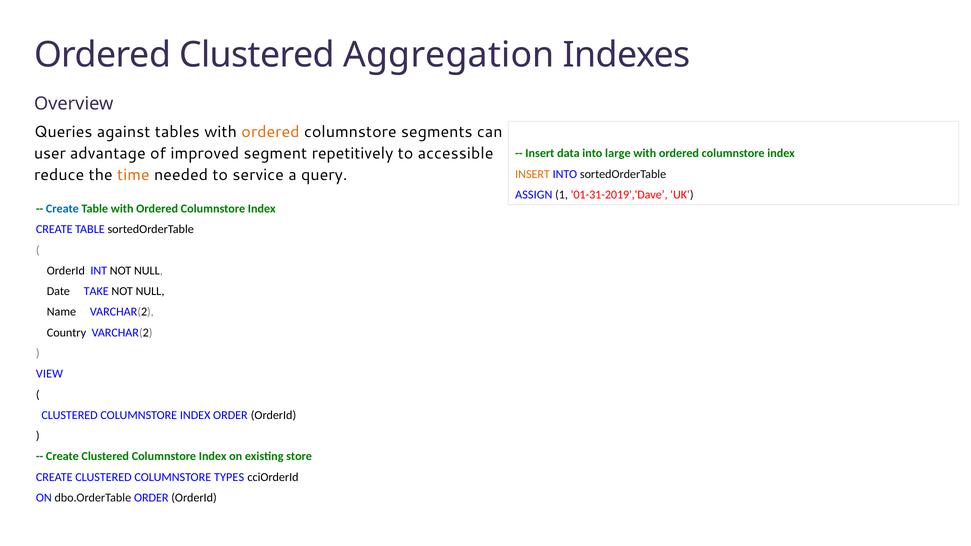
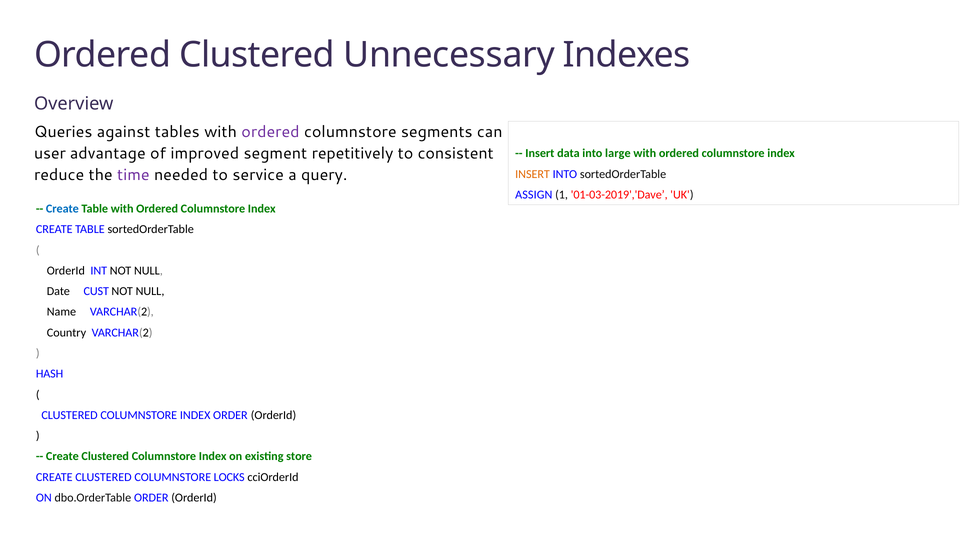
Aggregation: Aggregation -> Unnecessary (449, 55)
ordered colour: orange -> purple (270, 132)
accessible: accessible -> consistent (456, 153)
time colour: orange -> purple (133, 175)
01-31-2019','Dave: 01-31-2019','Dave -> 01-03-2019','Dave (619, 195)
TAKE: TAKE -> CUST (96, 291)
VIEW: VIEW -> HASH (50, 374)
TYPES: TYPES -> LOCKS (229, 477)
